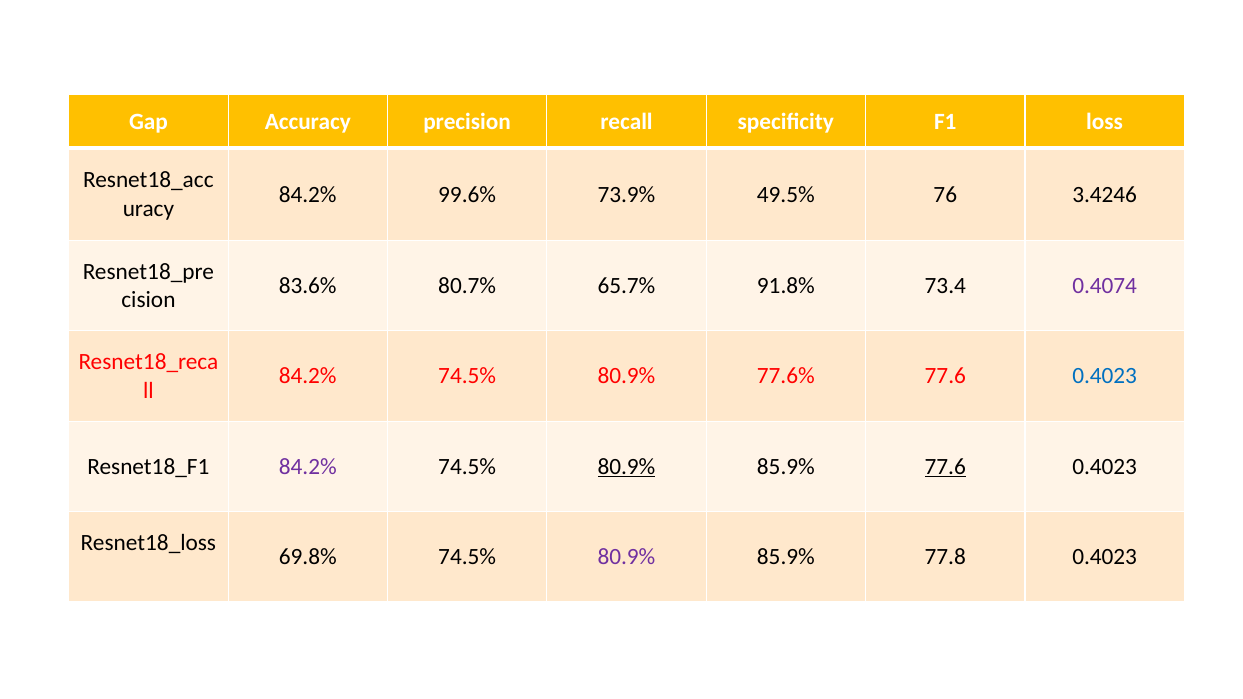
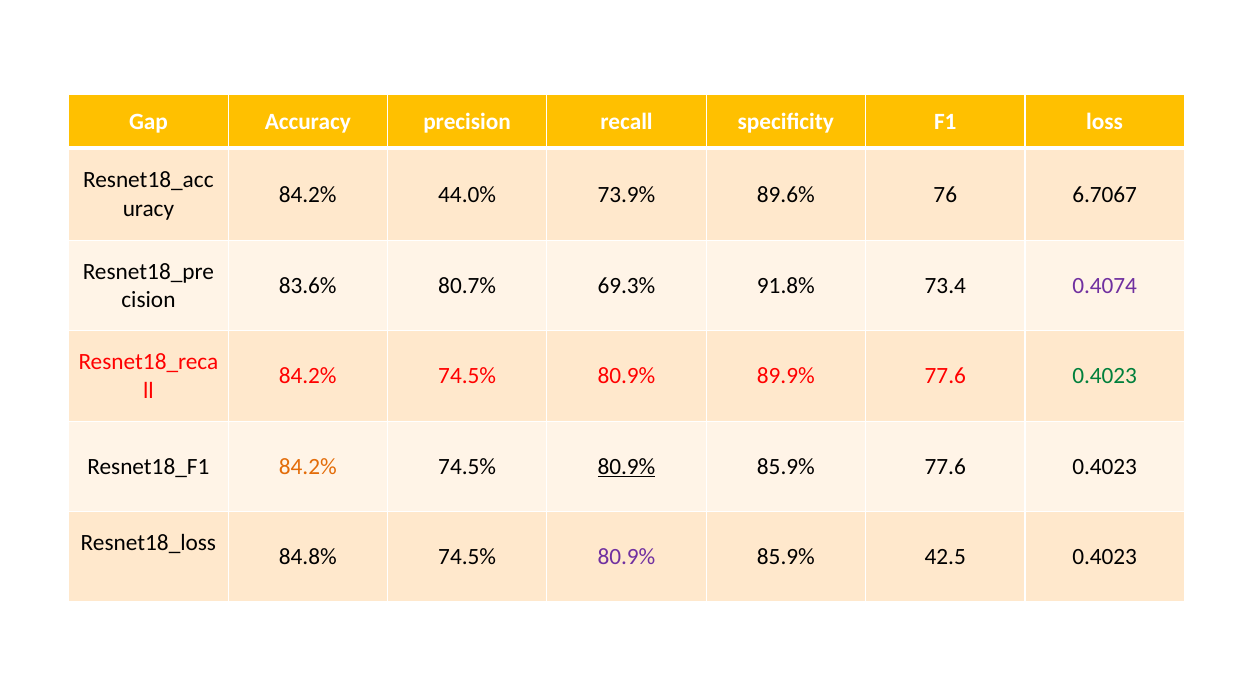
99.6%: 99.6% -> 44.0% (467, 195)
49.5%: 49.5% -> 89.6% (786, 195)
3.4246: 3.4246 -> 6.7067 (1105, 195)
65.7%: 65.7% -> 69.3% (626, 286)
77.6%: 77.6% -> 89.9% (786, 376)
0.4023 colour: blue -> green (1105, 376)
84.2% colour: purple -> orange (308, 467)
77.6 underline: present -> none (945, 467)
69.8%: 69.8% -> 84.8% (308, 557)
77.8: 77.8 -> 42.5 (945, 557)
